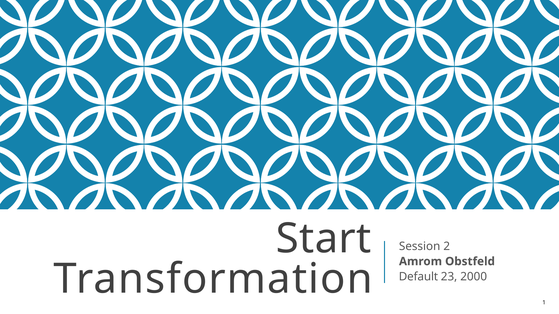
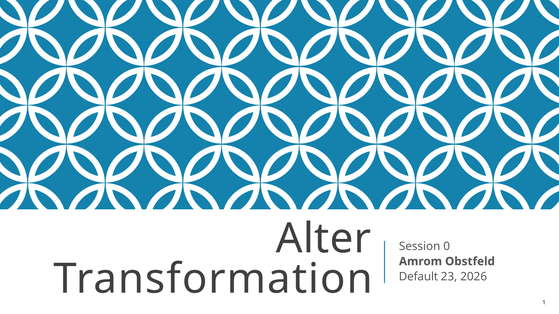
Start: Start -> Alter (324, 239)
2: 2 -> 0 (447, 247)
2000: 2000 -> 2026 (474, 277)
